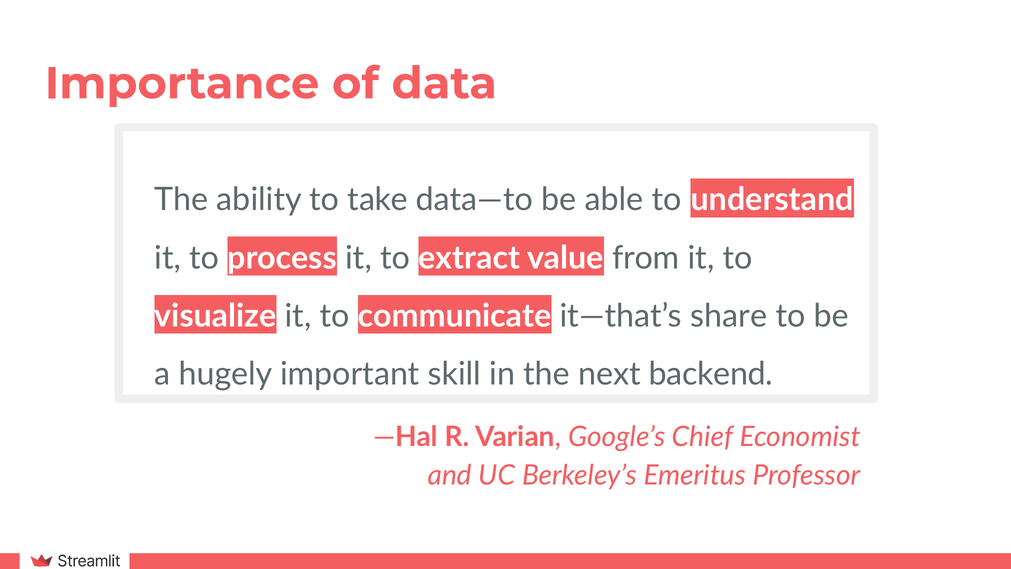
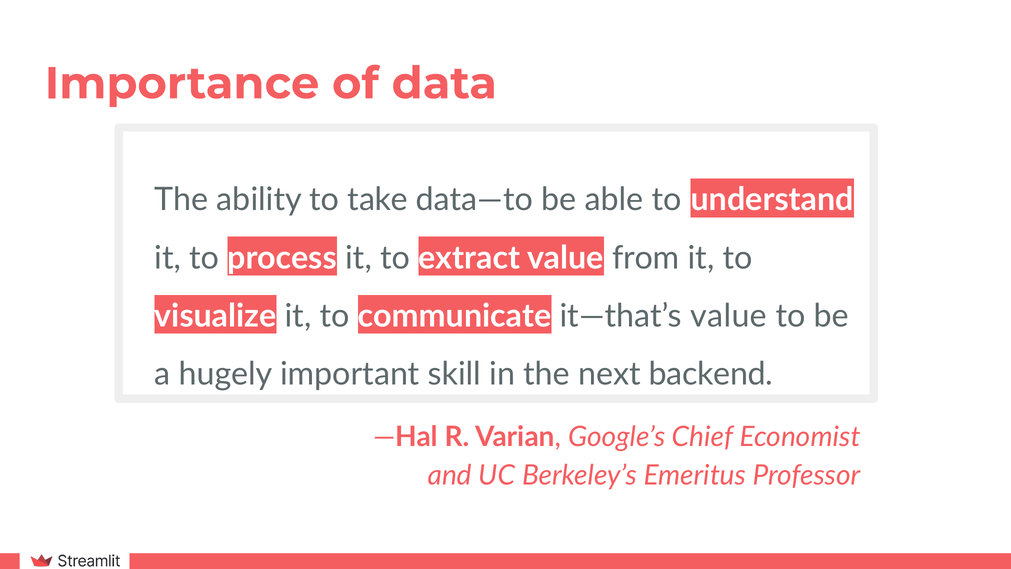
it—that’s share: share -> value (729, 316)
